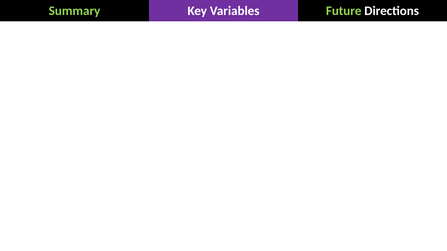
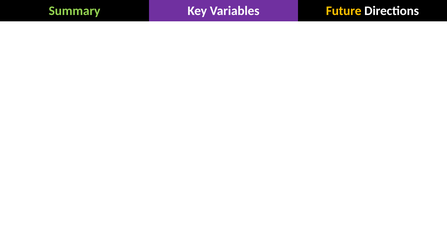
Future colour: light green -> yellow (344, 11)
